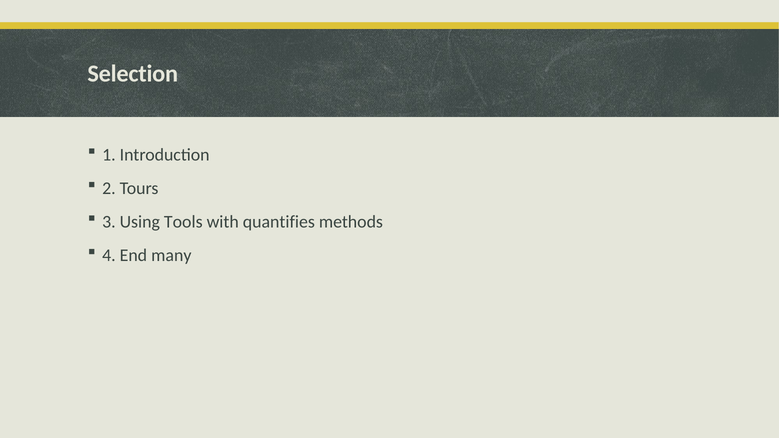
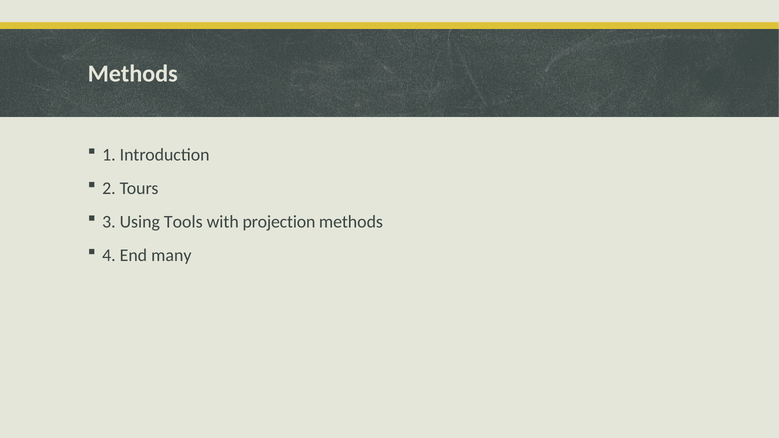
Selection: Selection -> Methods (133, 74)
quantifies: quantifies -> projection (279, 222)
